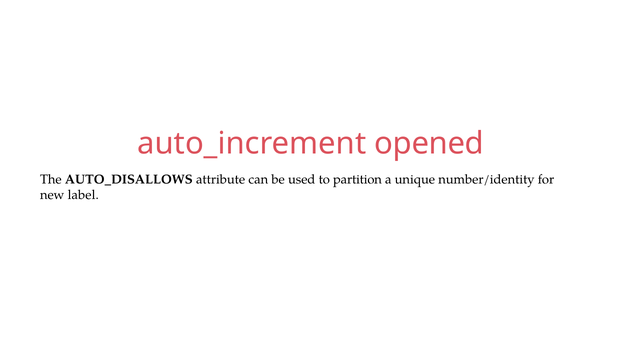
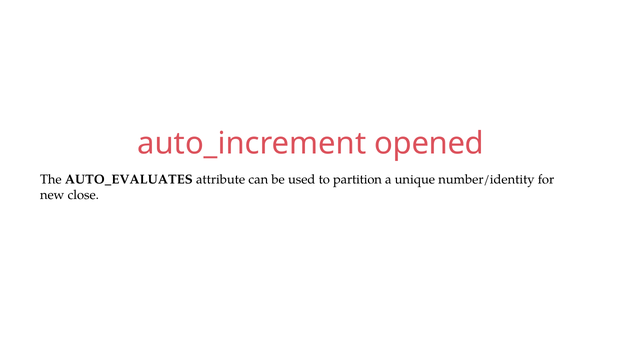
AUTO_DISALLOWS: AUTO_DISALLOWS -> AUTO_EVALUATES (129, 179)
label: label -> close (83, 195)
